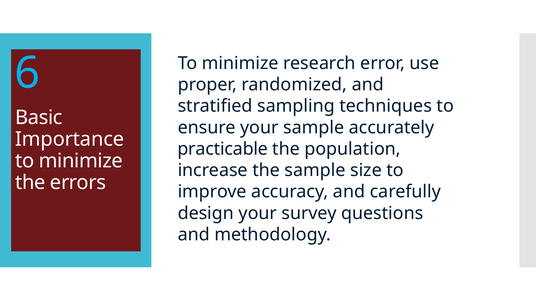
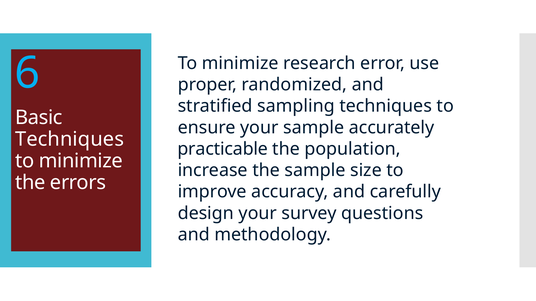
Importance: Importance -> Techniques (70, 140)
